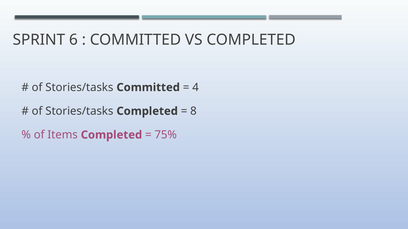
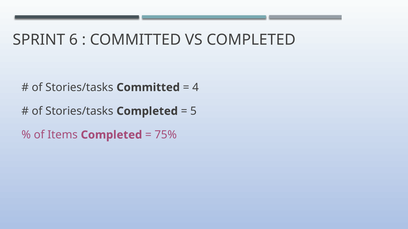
8: 8 -> 5 (193, 111)
